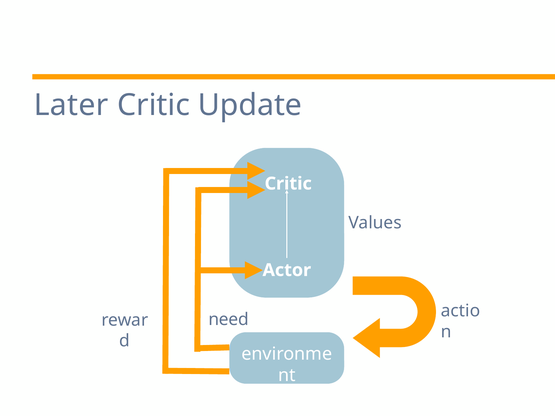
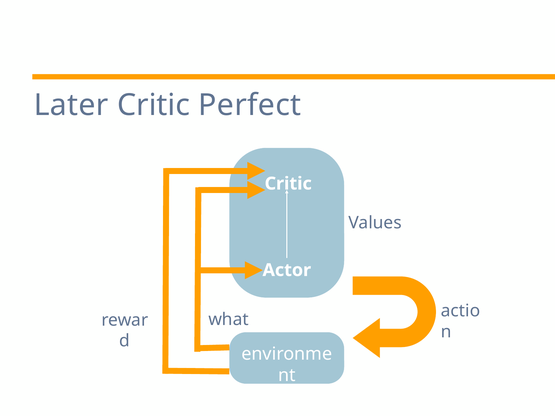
Update: Update -> Perfect (250, 105)
need: need -> what (229, 320)
